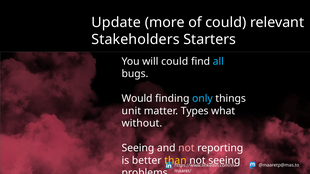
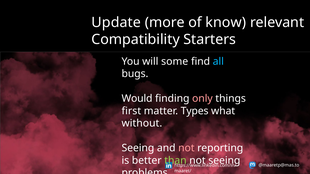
of could: could -> know (226, 23)
Stakeholders: Stakeholders -> Compatibility (136, 40)
will could: could -> some (175, 62)
only colour: light blue -> pink (202, 99)
unit: unit -> first (131, 111)
than colour: yellow -> light green (175, 161)
